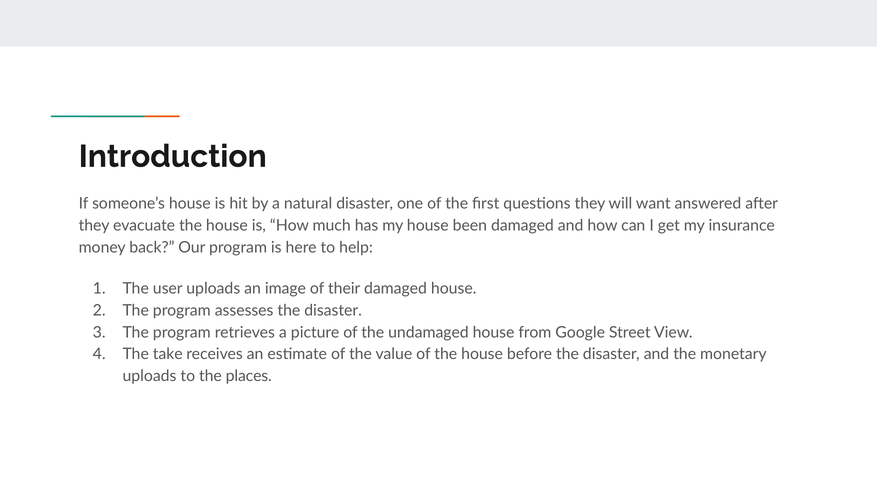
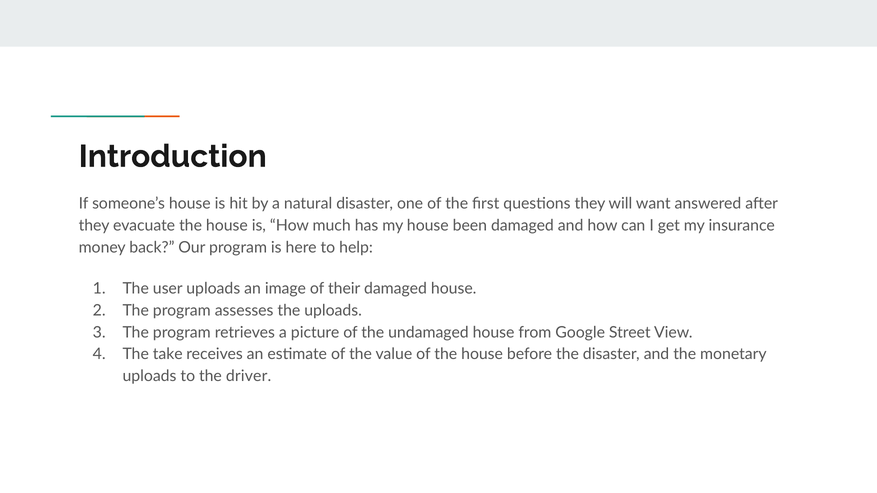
assesses the disaster: disaster -> uploads (333, 311)
places: places -> driver (249, 376)
